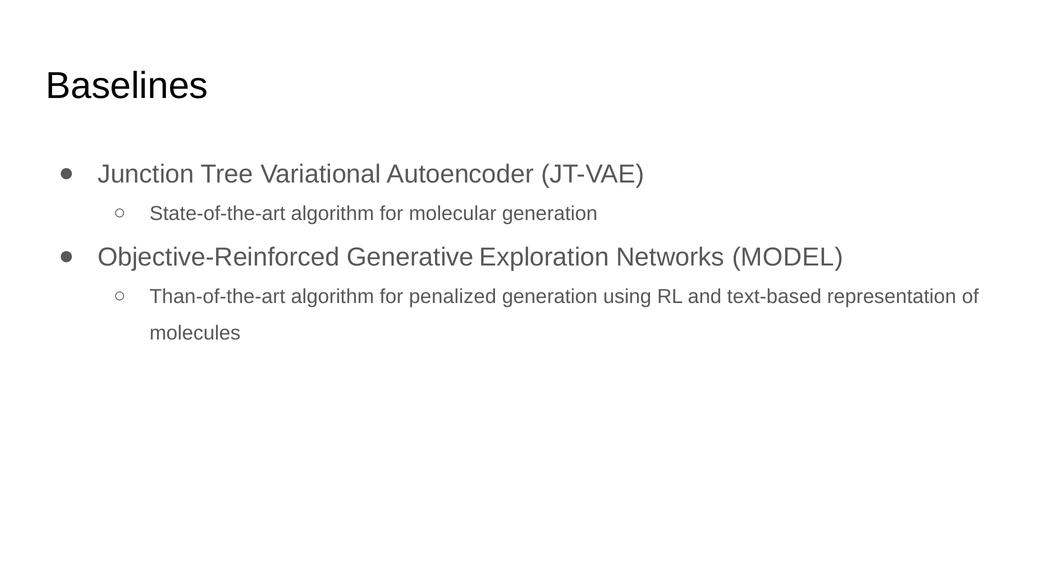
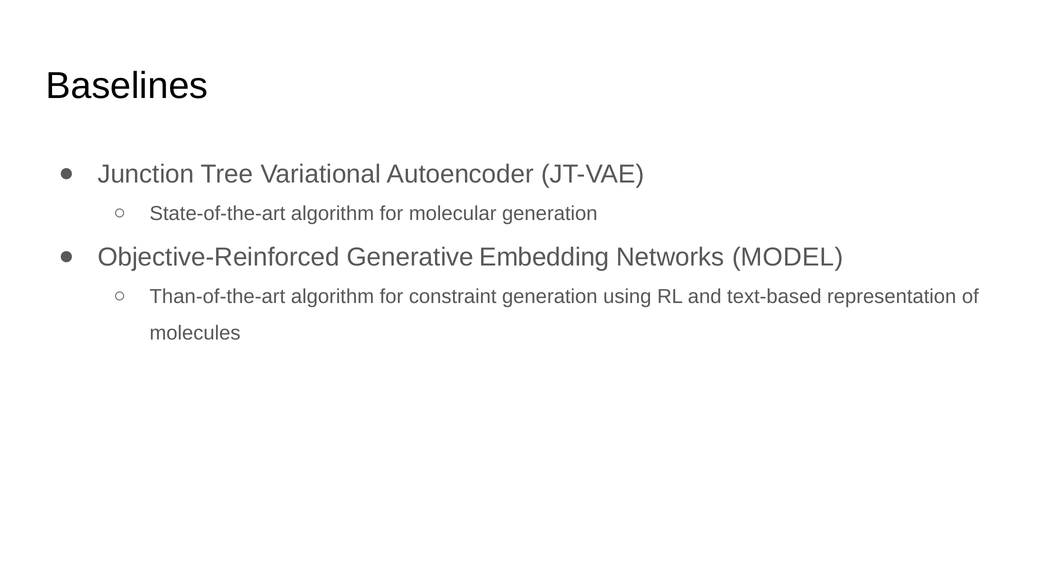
Exploration: Exploration -> Embedding (544, 257)
penalized: penalized -> constraint (453, 297)
